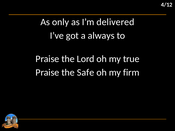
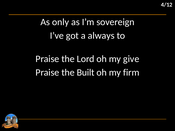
delivered: delivered -> sovereign (115, 22)
true: true -> give (131, 59)
Safe: Safe -> Built (86, 73)
